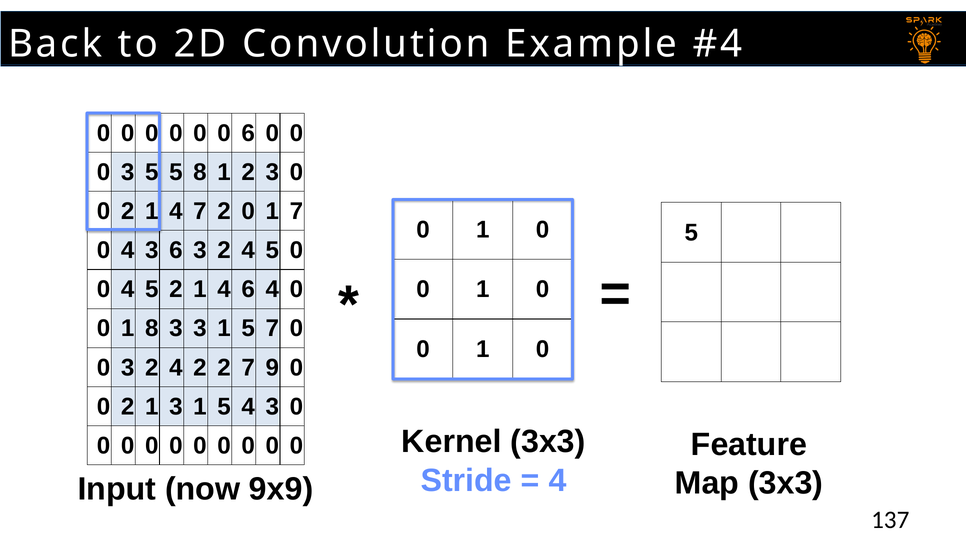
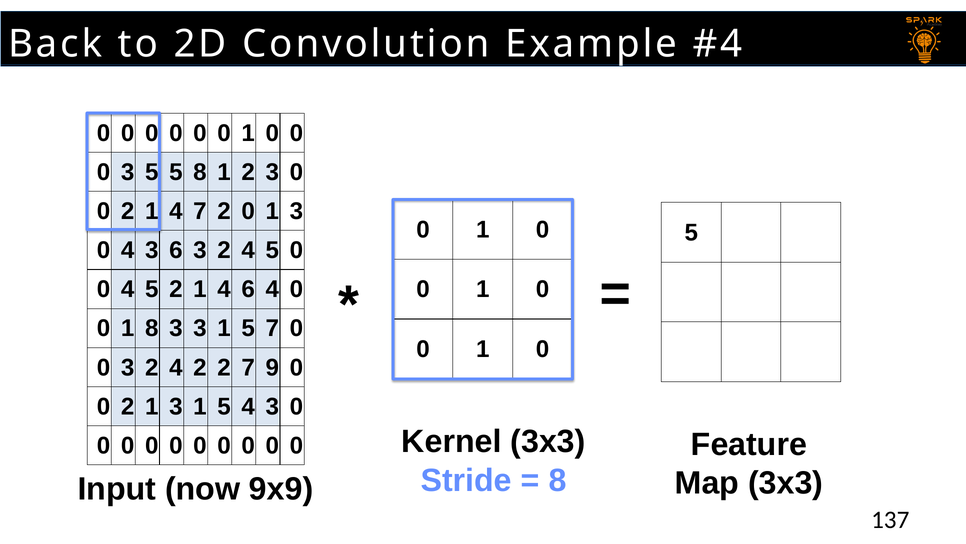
0 0 0 6: 6 -> 1 (248, 133)
0 1 7: 7 -> 3 (296, 211)
4: 4 -> 8 (557, 480)
